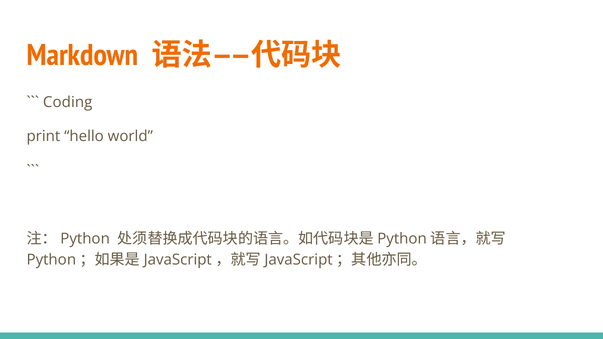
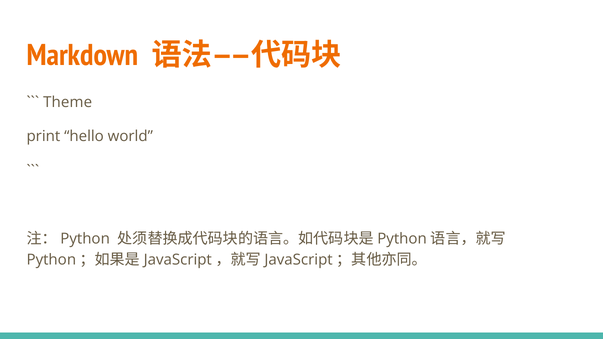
Coding: Coding -> Theme (68, 102)
